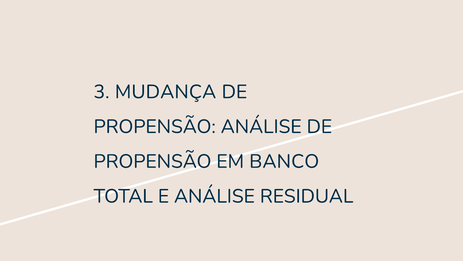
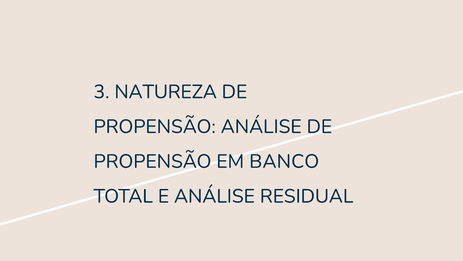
MUDANÇA: MUDANÇA -> NATUREZA (166, 92)
